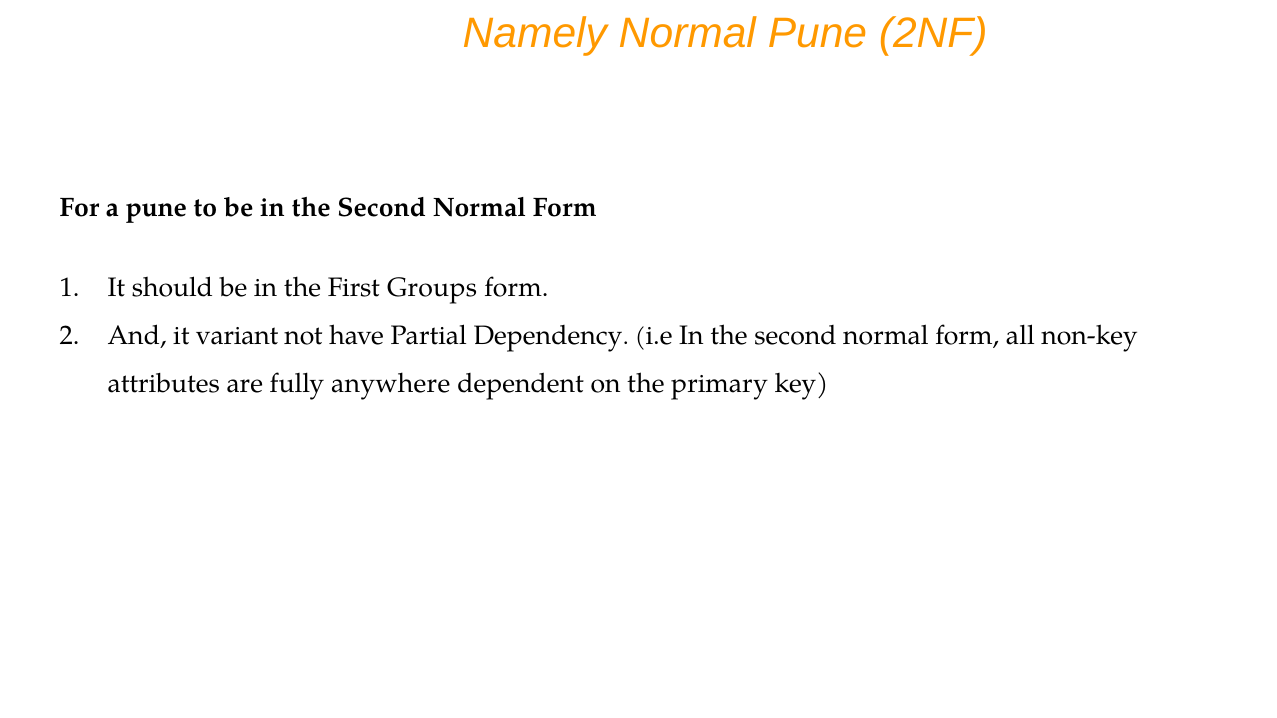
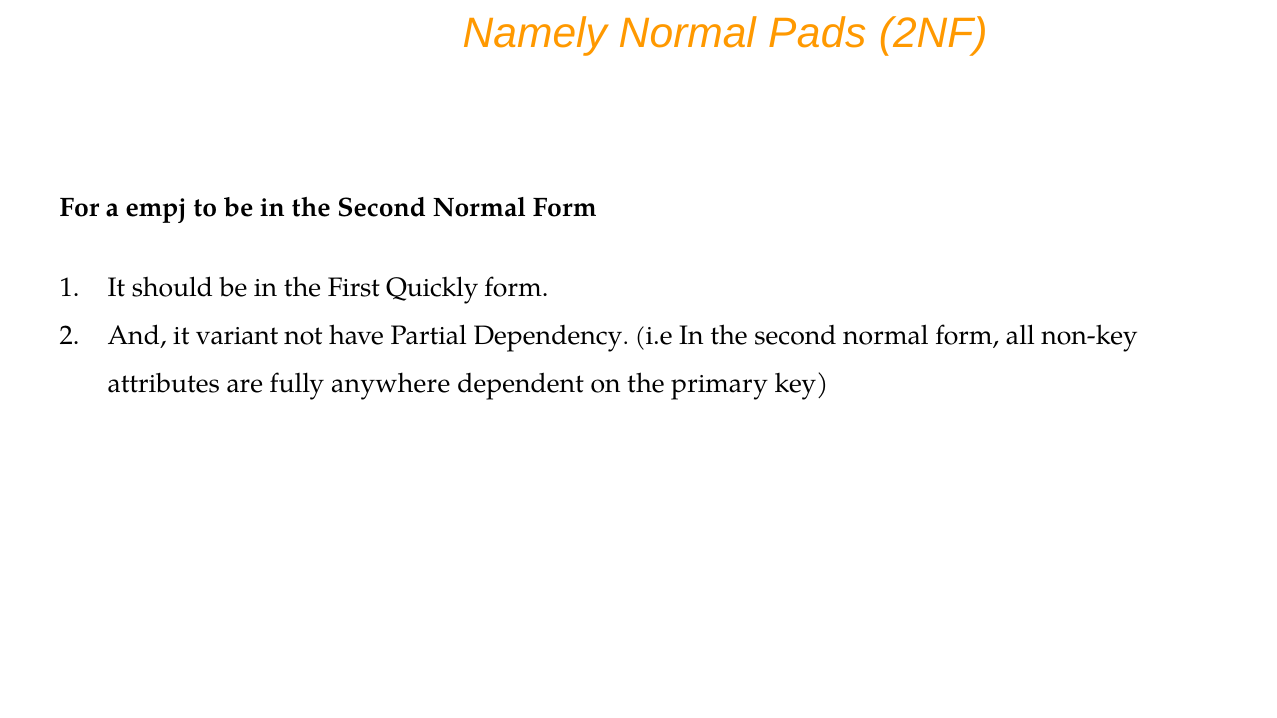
Normal Pune: Pune -> Pads (817, 33)
a pune: pune -> empj (156, 208)
Groups: Groups -> Quickly (432, 288)
